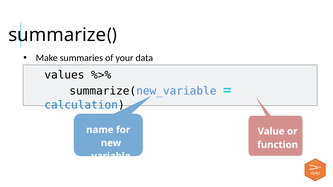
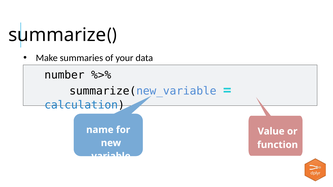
values: values -> number (64, 75)
